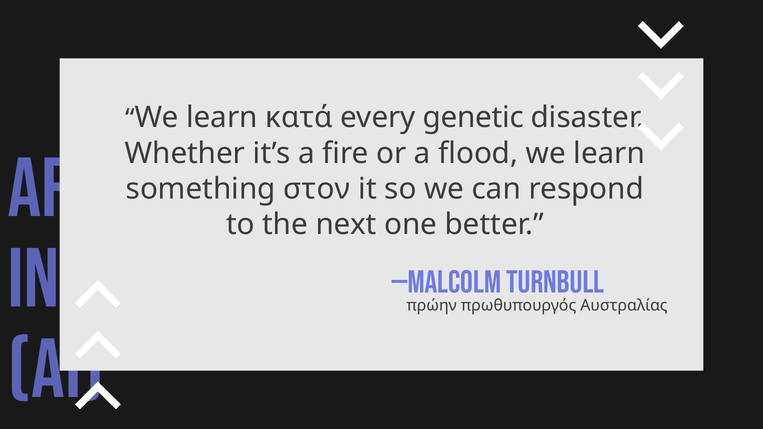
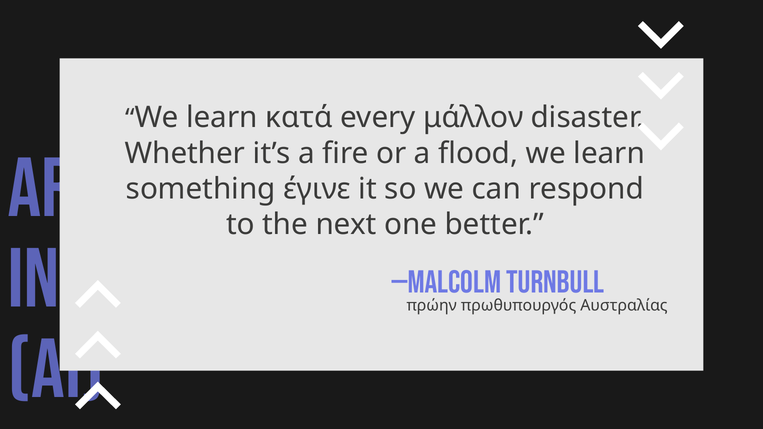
genetic: genetic -> μάλλον (473, 118)
στον: στον -> έγινε (317, 189)
